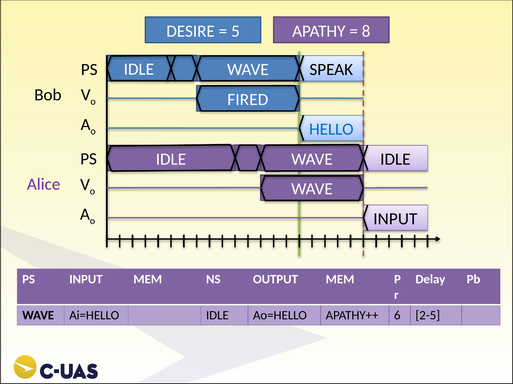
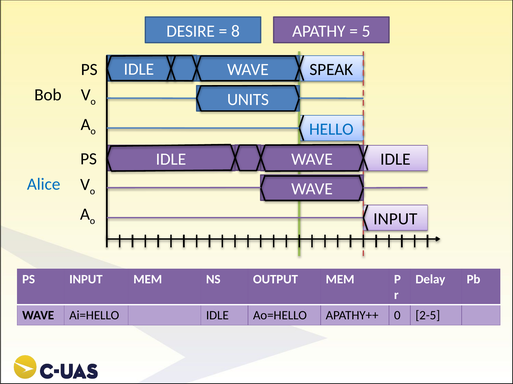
5: 5 -> 8 (235, 31)
8: 8 -> 5 (366, 31)
FIRED: FIRED -> UNITS (248, 100)
Alice colour: purple -> blue (44, 185)
6: 6 -> 0 (397, 316)
